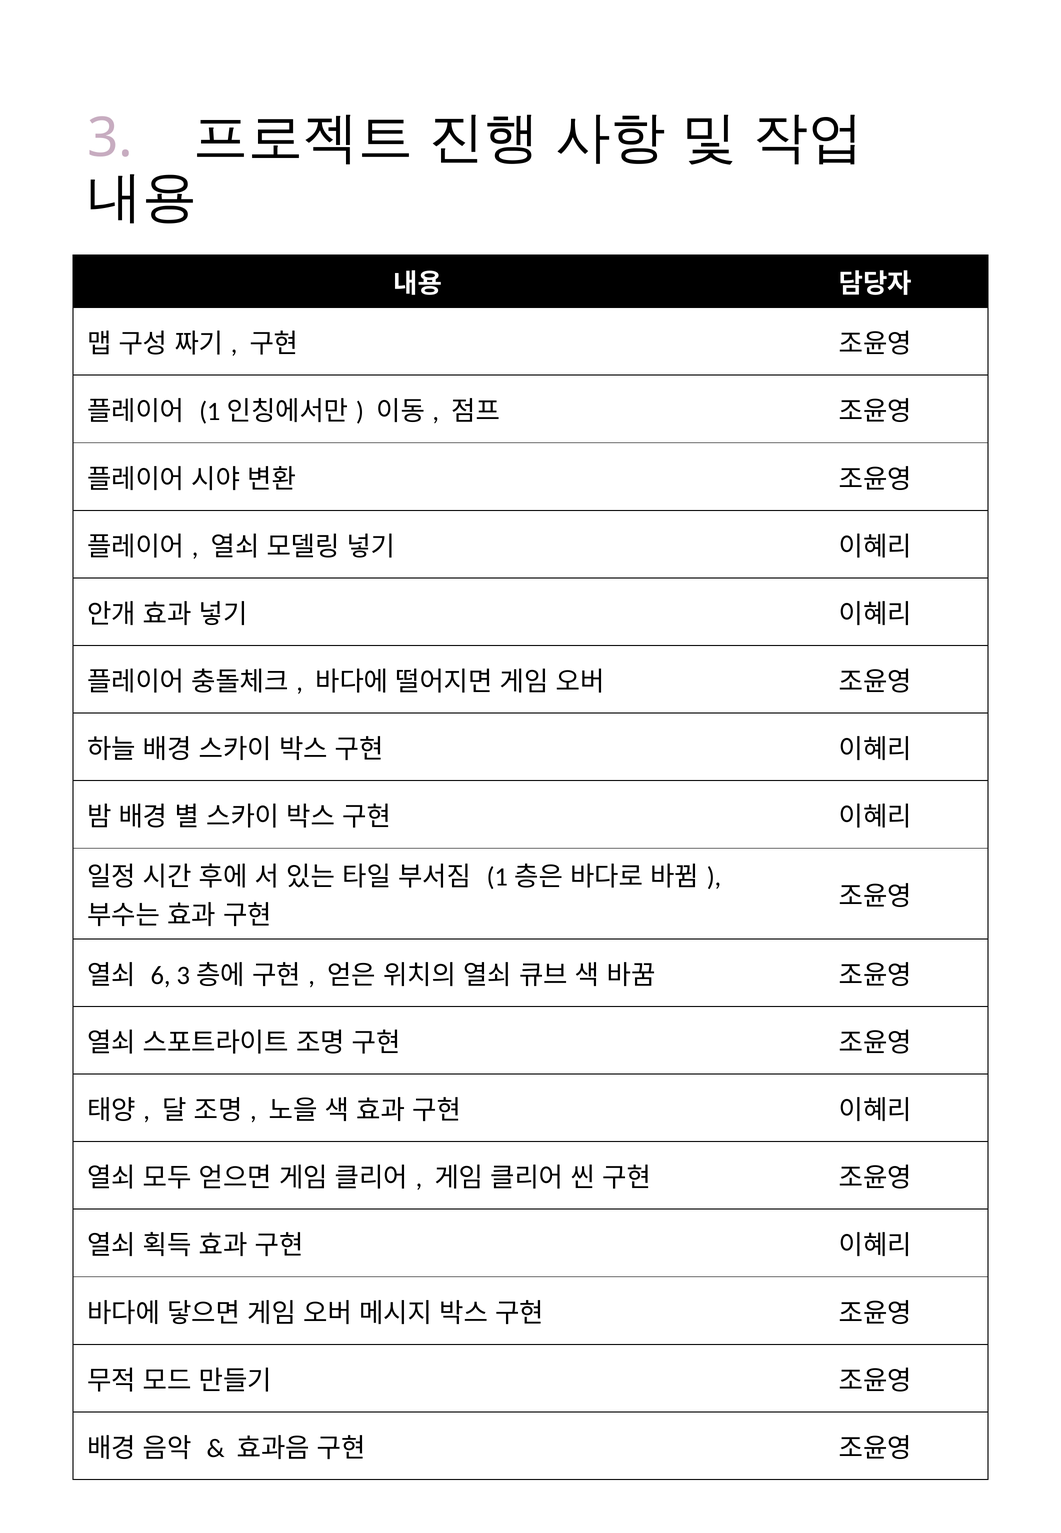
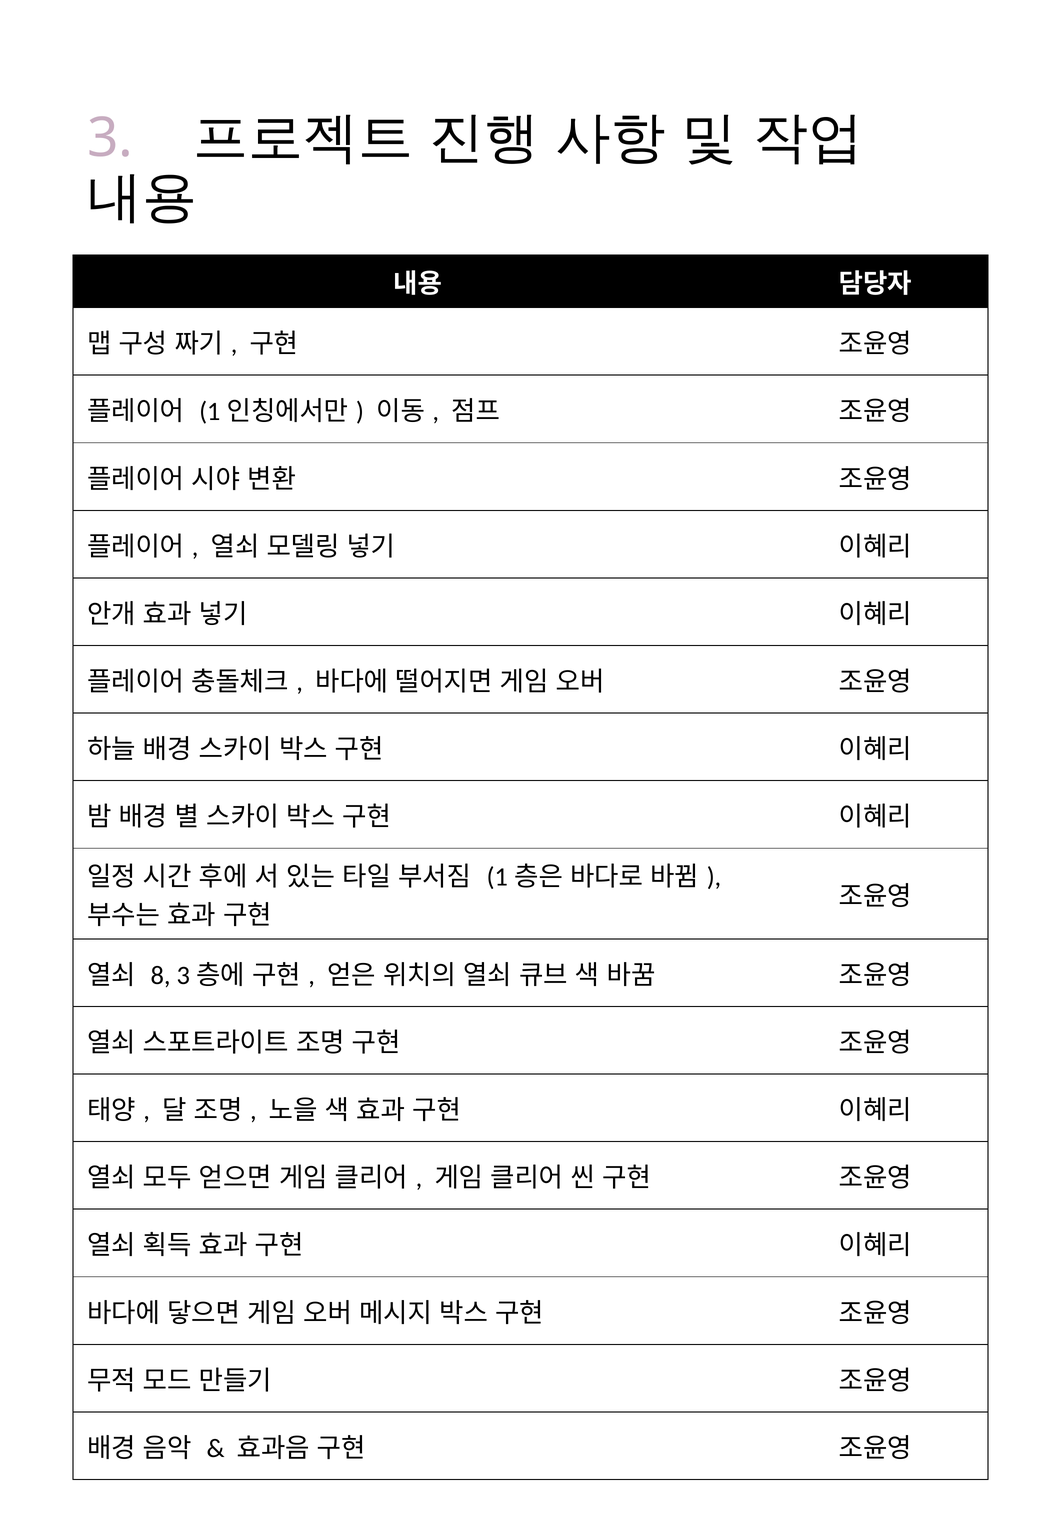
6: 6 -> 8 (161, 975)
